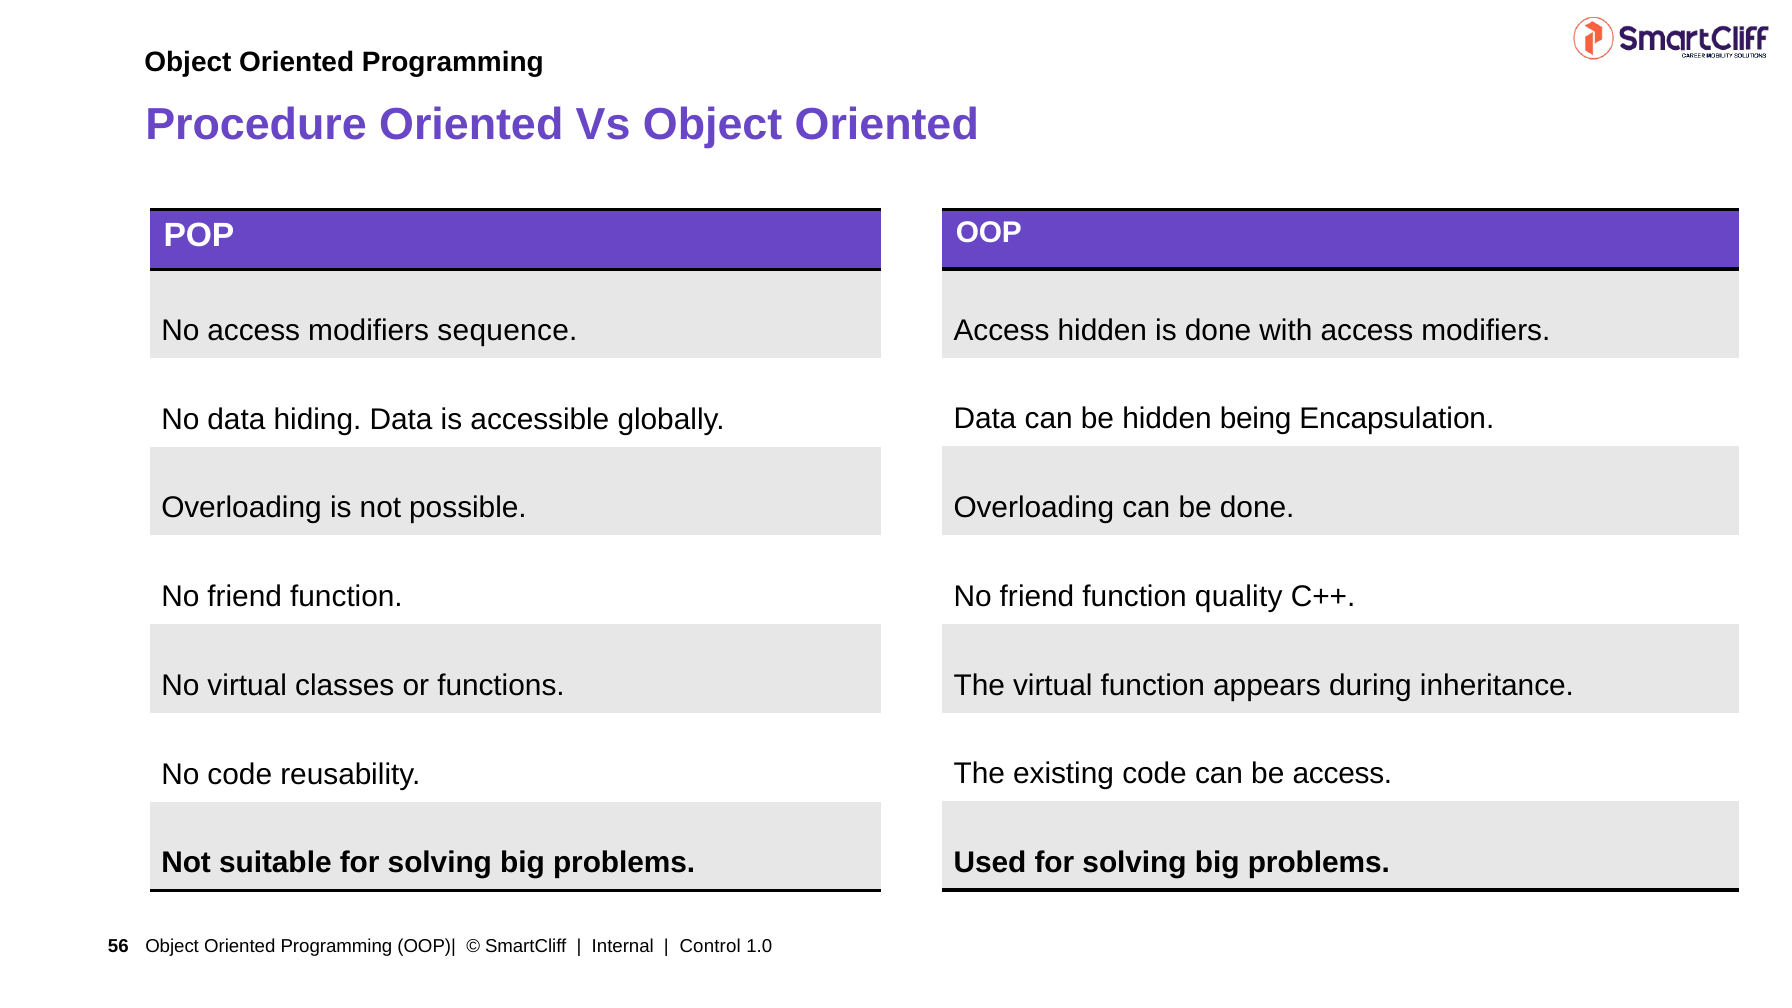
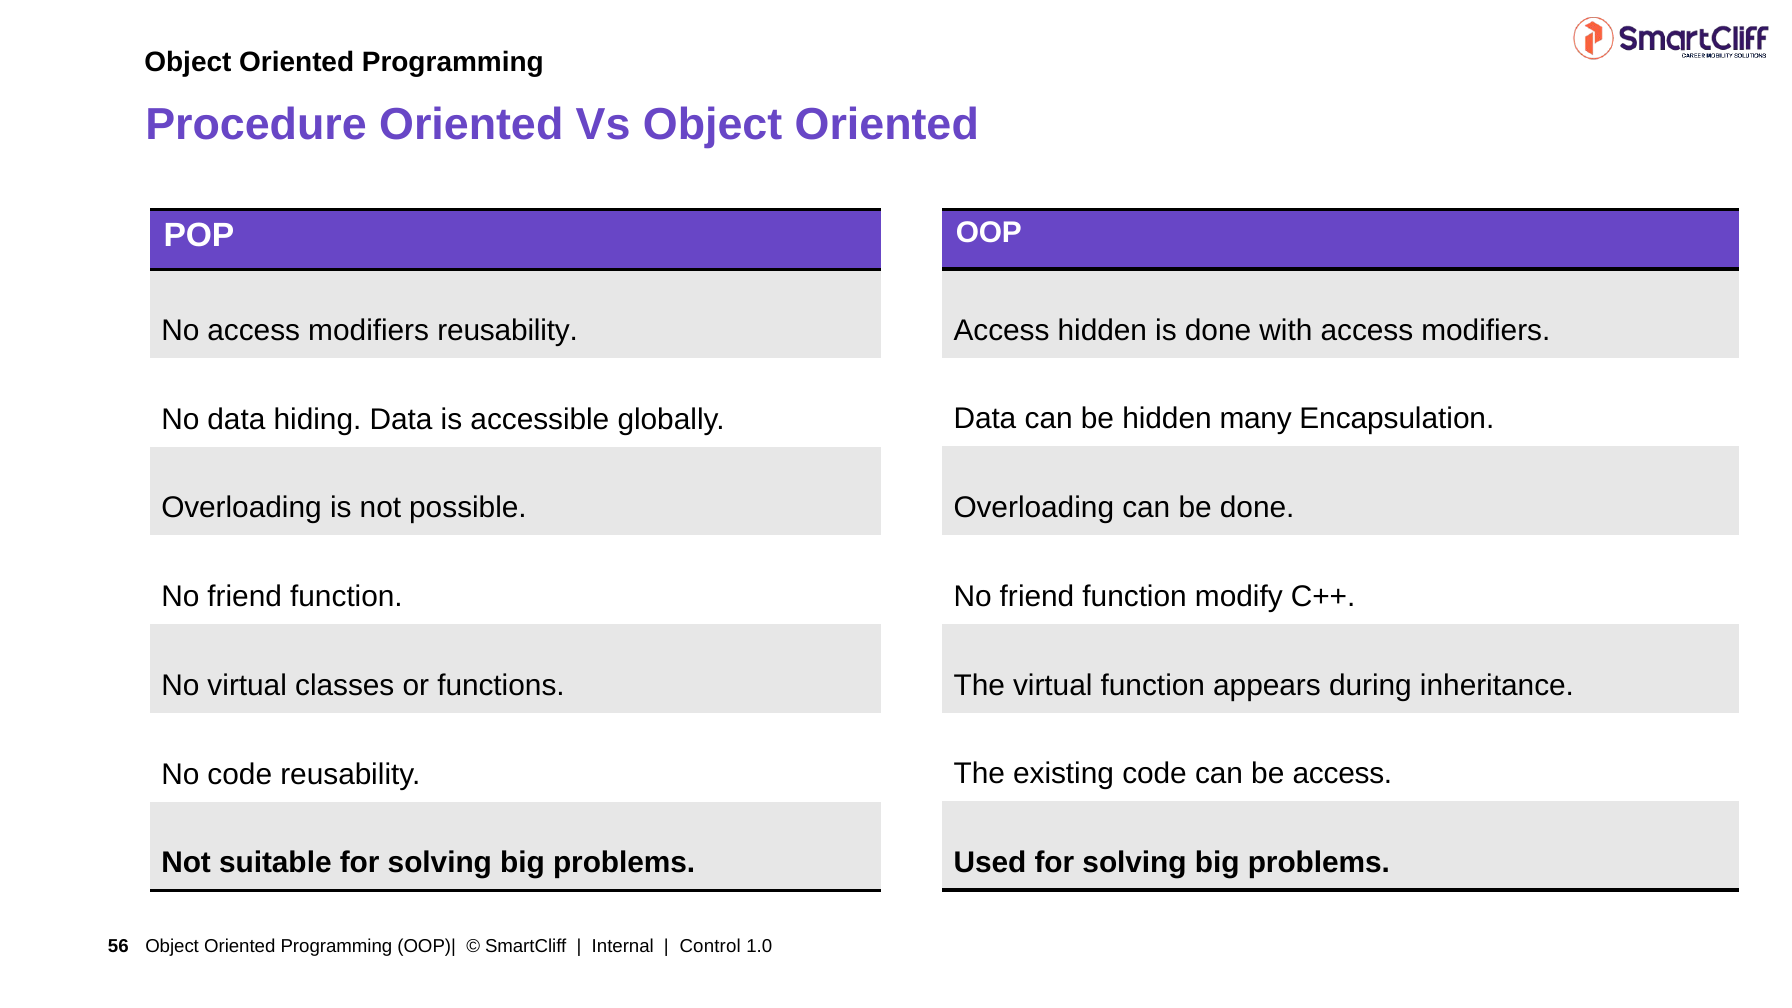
modifiers sequence: sequence -> reusability (508, 331)
being: being -> many (1256, 419)
quality: quality -> modify (1239, 596)
